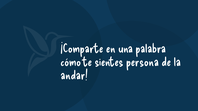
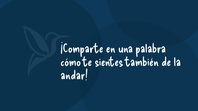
persona: persona -> también (143, 62)
